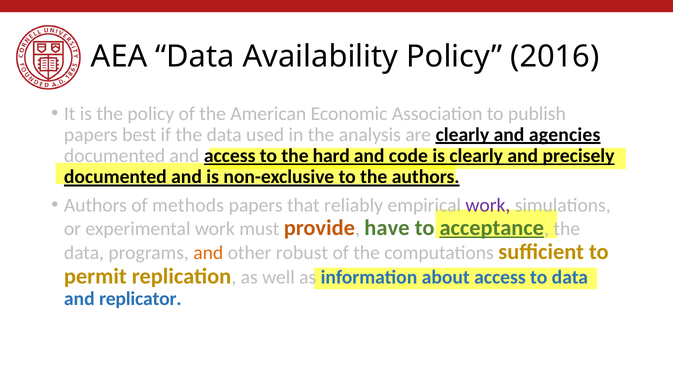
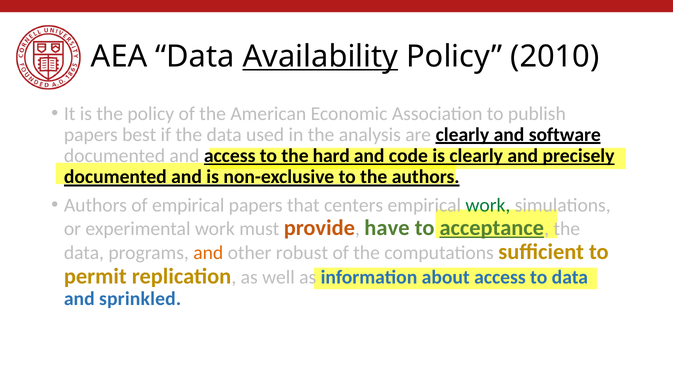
Availability underline: none -> present (320, 57)
2016: 2016 -> 2010 (555, 57)
agencies: agencies -> software (565, 135)
of methods: methods -> empirical (188, 205)
reliably: reliably -> centers (354, 205)
work colour: purple -> green (488, 205)
replicator: replicator -> sprinkled (140, 299)
